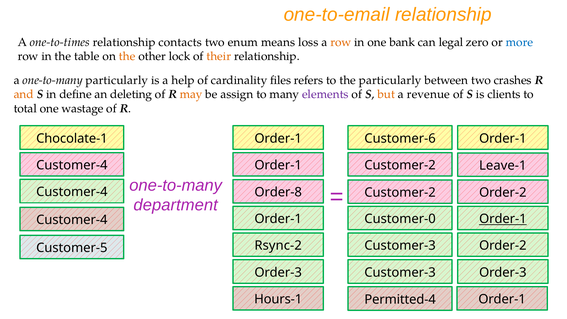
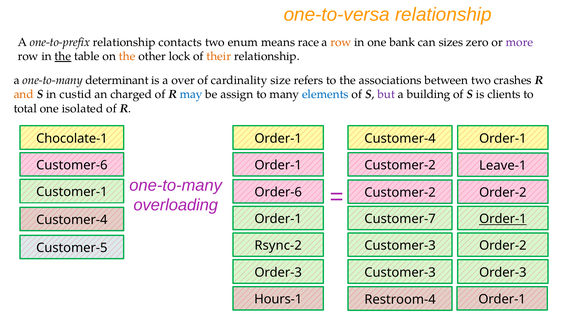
one-to-email: one-to-email -> one-to-versa (337, 15)
one-to-times: one-to-times -> one-to-prefix (60, 42)
loss: loss -> race (308, 42)
legal: legal -> sizes (451, 42)
more colour: blue -> purple (519, 42)
the underline: none -> present (63, 56)
one-to-many particularly: particularly -> determinant (117, 80)
help: help -> over (183, 80)
files: files -> size (281, 80)
the particularly: particularly -> associations (390, 80)
define: define -> custid (76, 94)
deleting: deleting -> charged (131, 94)
may colour: orange -> blue (191, 94)
elements colour: purple -> blue (325, 94)
but colour: orange -> purple (386, 94)
revenue: revenue -> building (429, 94)
wastage: wastage -> isolated (82, 109)
Customer-6: Customer-6 -> Customer-4 (400, 138)
Customer-4: Customer-4 -> Customer-6 (72, 165)
Customer-4: Customer-4 -> Customer-1 (72, 192)
Order-8: Order-8 -> Order-6 (278, 192)
department: department -> overloading (176, 205)
Customer-0: Customer-0 -> Customer-7 (400, 219)
Permitted-4: Permitted-4 -> Restroom-4 (400, 299)
